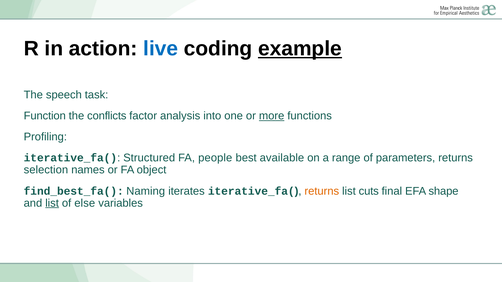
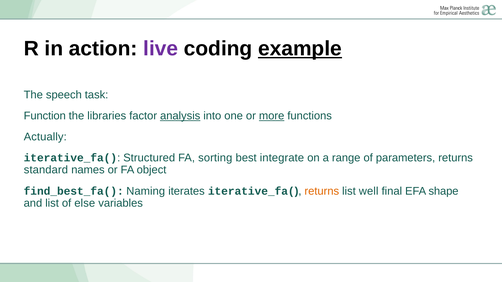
live colour: blue -> purple (161, 49)
conflicts: conflicts -> libraries (107, 116)
analysis underline: none -> present (180, 116)
Profiling: Profiling -> Actually (45, 137)
people: people -> sorting (215, 158)
available: available -> integrate (282, 158)
selection: selection -> standard (46, 170)
cuts: cuts -> well (369, 191)
list underline: present -> none (52, 203)
